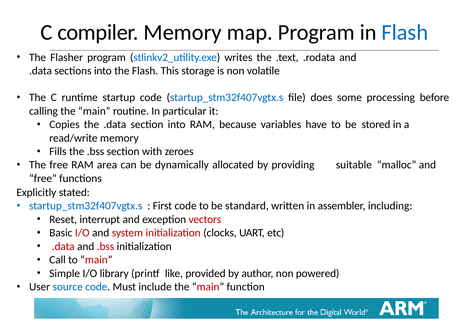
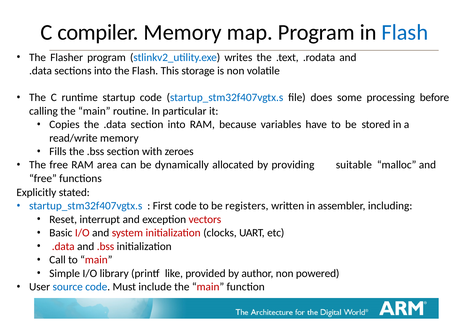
standard: standard -> registers (247, 206)
